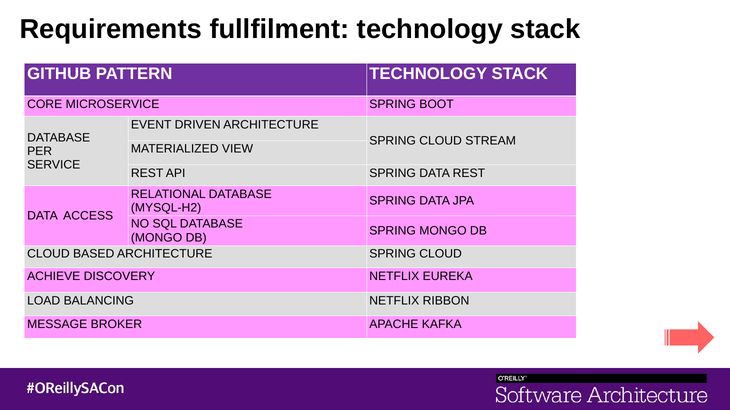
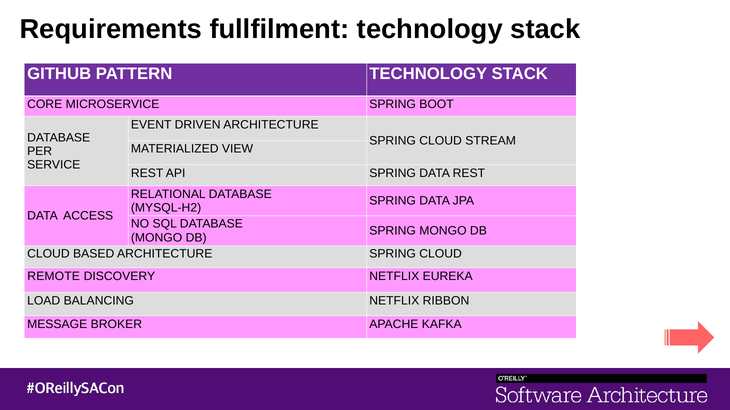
ACHIEVE: ACHIEVE -> REMOTE (54, 277)
